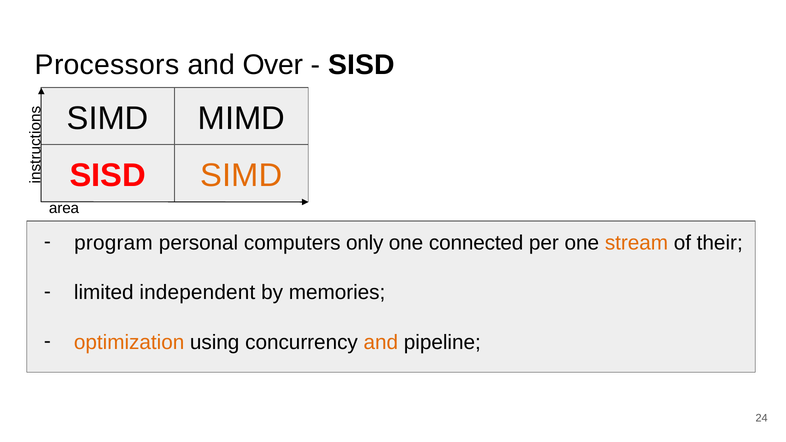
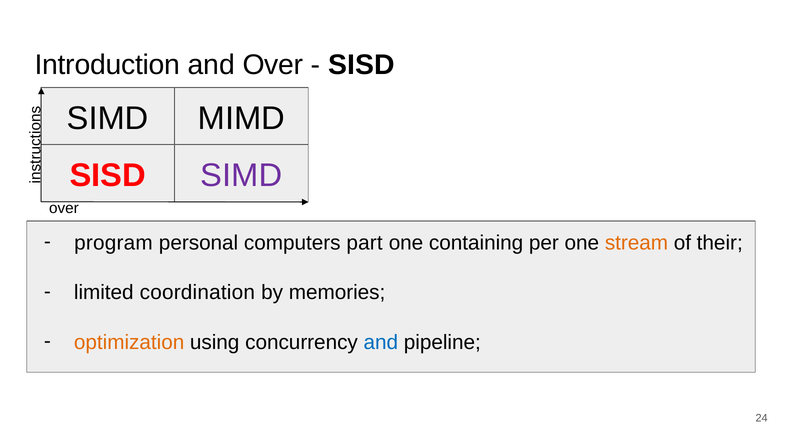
Processors: Processors -> Introduction (107, 65)
SIMD colour: orange -> purple (241, 175)
area: area -> over (64, 208)
only: only -> part (365, 243)
connected: connected -> containing (476, 243)
independent: independent -> coordination (197, 293)
and colour: orange -> blue (381, 342)
